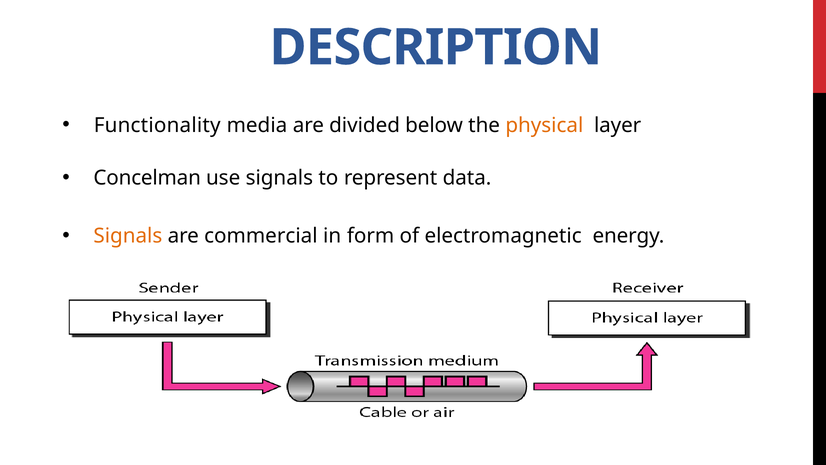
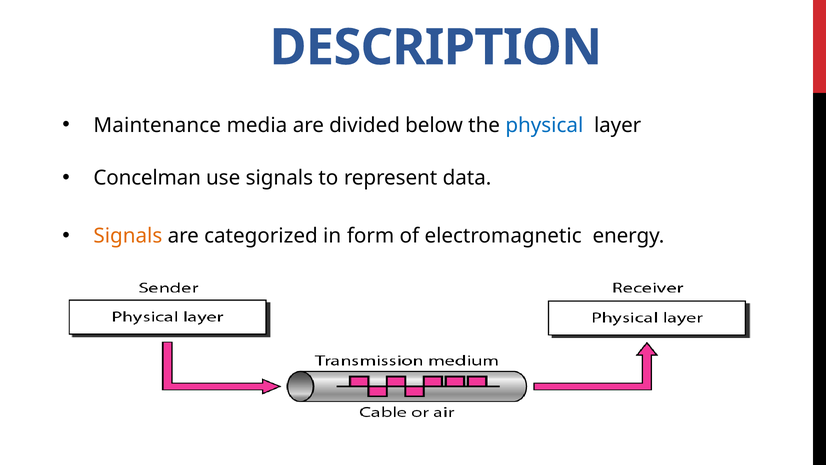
Functionality: Functionality -> Maintenance (157, 125)
physical colour: orange -> blue (544, 125)
commercial: commercial -> categorized (261, 236)
